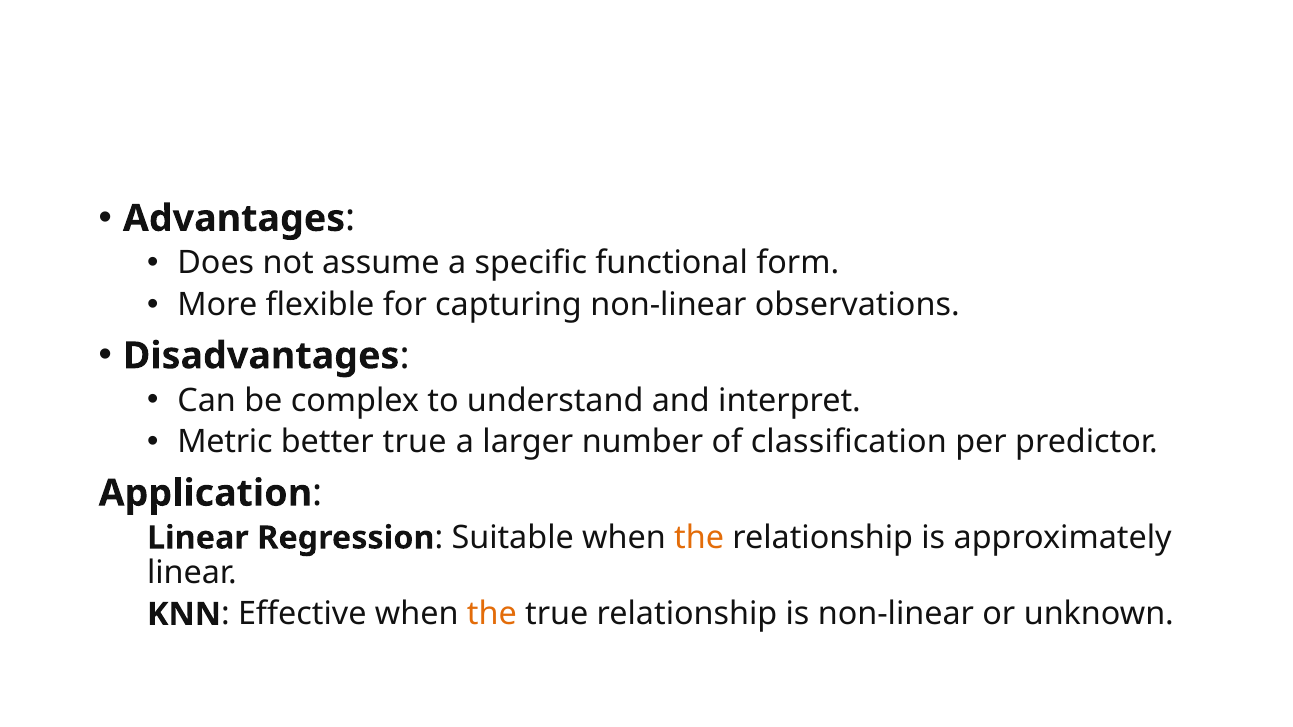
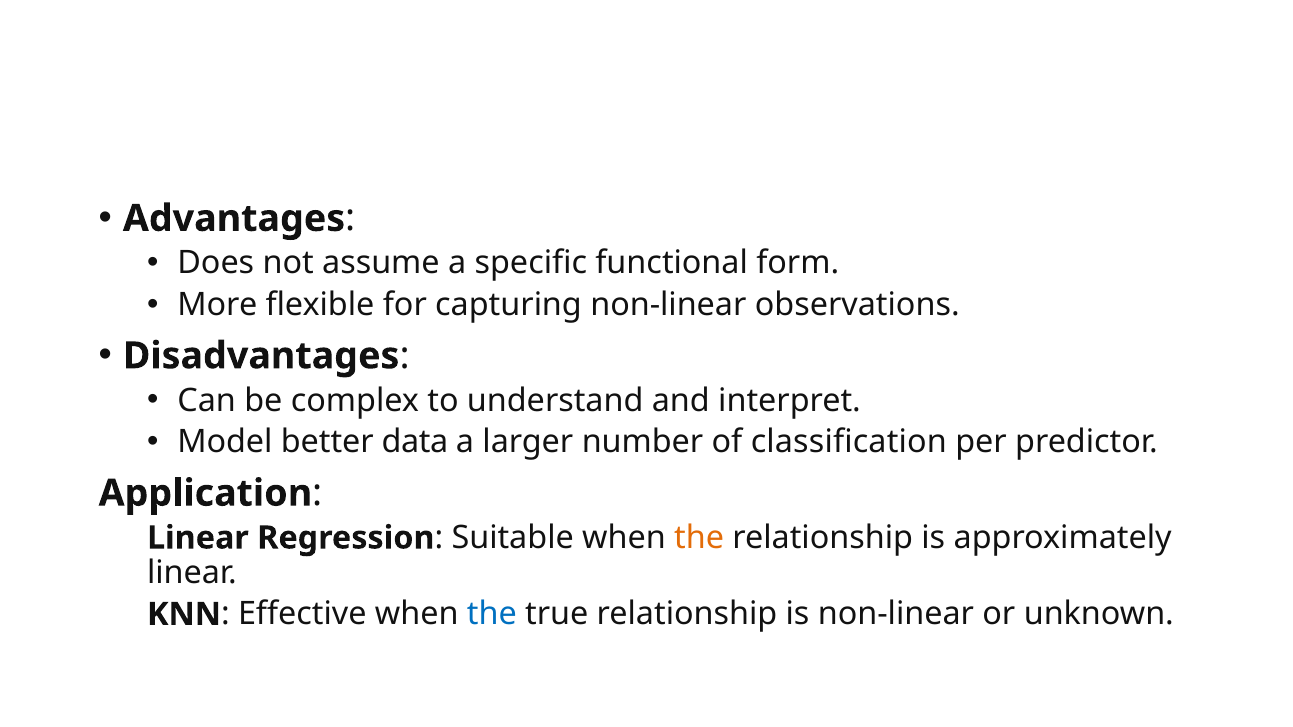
Metric: Metric -> Model (225, 442)
better true: true -> data (415, 442)
the colour: orange -> blue (492, 615)
